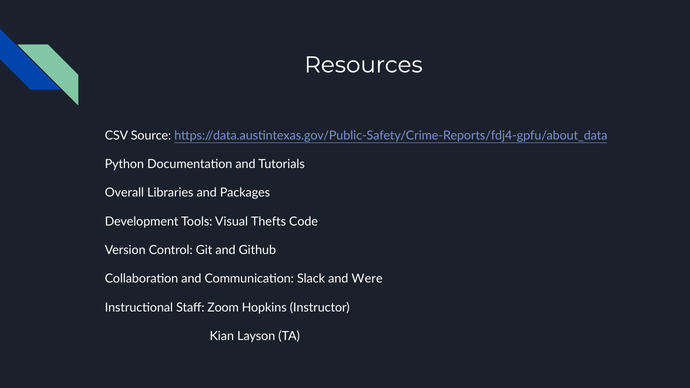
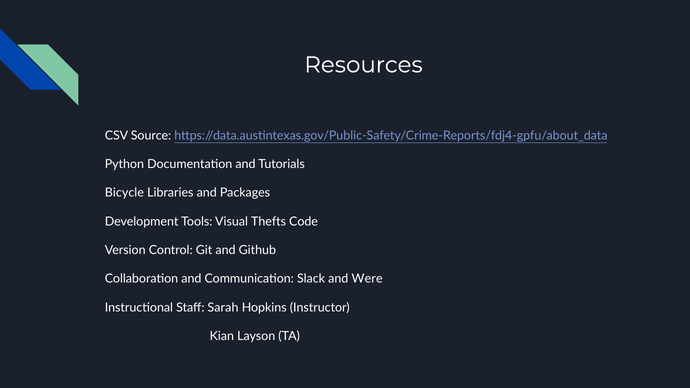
Overall: Overall -> Bicycle (124, 193)
Zoom: Zoom -> Sarah (223, 308)
